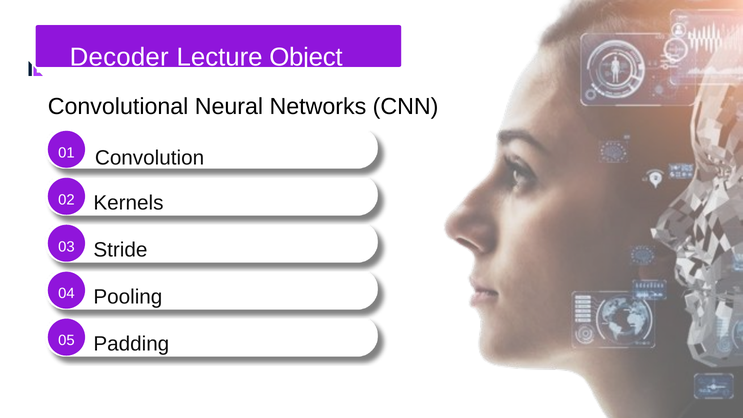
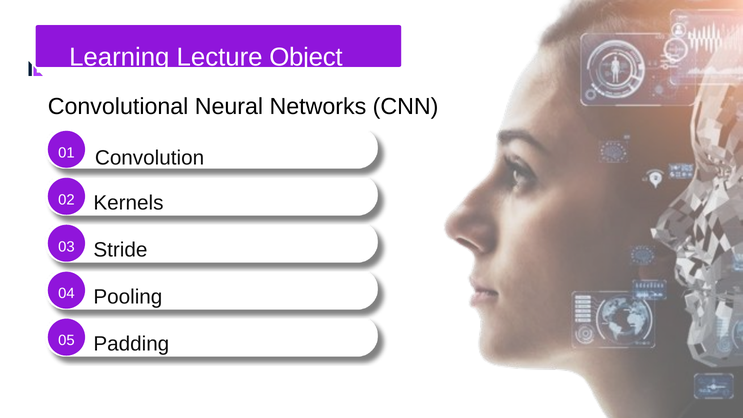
Decoder: Decoder -> Learning (119, 57)
